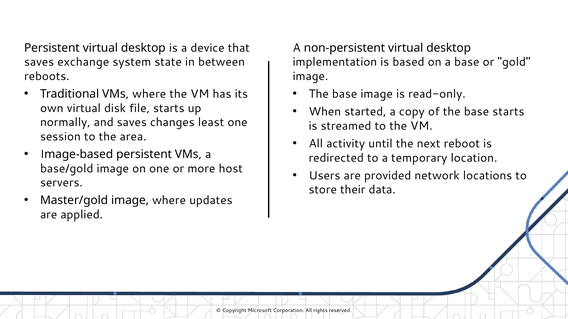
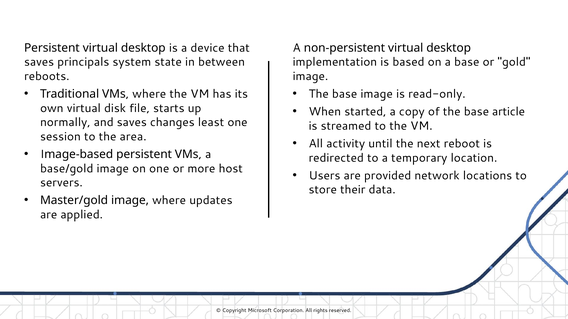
exchange: exchange -> principals (83, 62)
base starts: starts -> article (509, 112)
